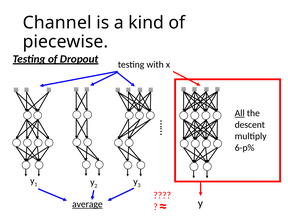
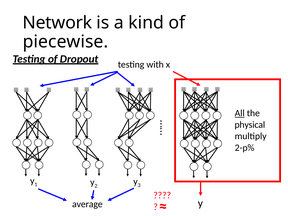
Channel: Channel -> Network (57, 23)
descent: descent -> physical (250, 125)
6-p%: 6-p% -> 2-p% (245, 148)
average underline: present -> none (87, 204)
